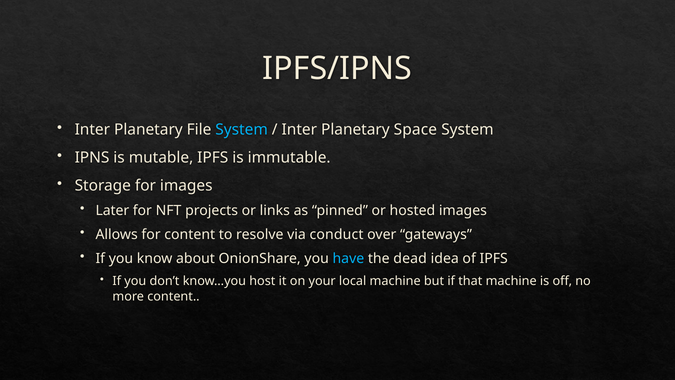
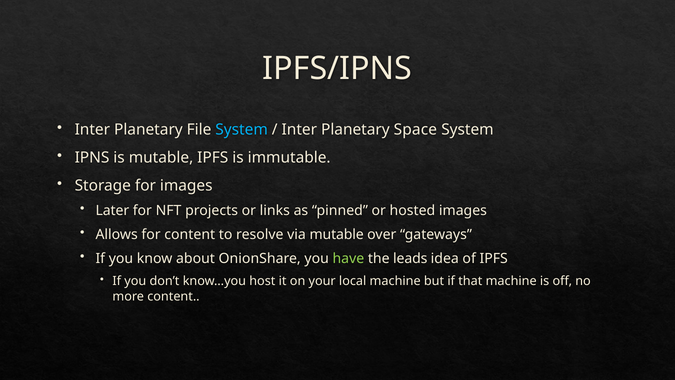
via conduct: conduct -> mutable (337, 234)
have colour: light blue -> light green (348, 258)
dead: dead -> leads (410, 258)
